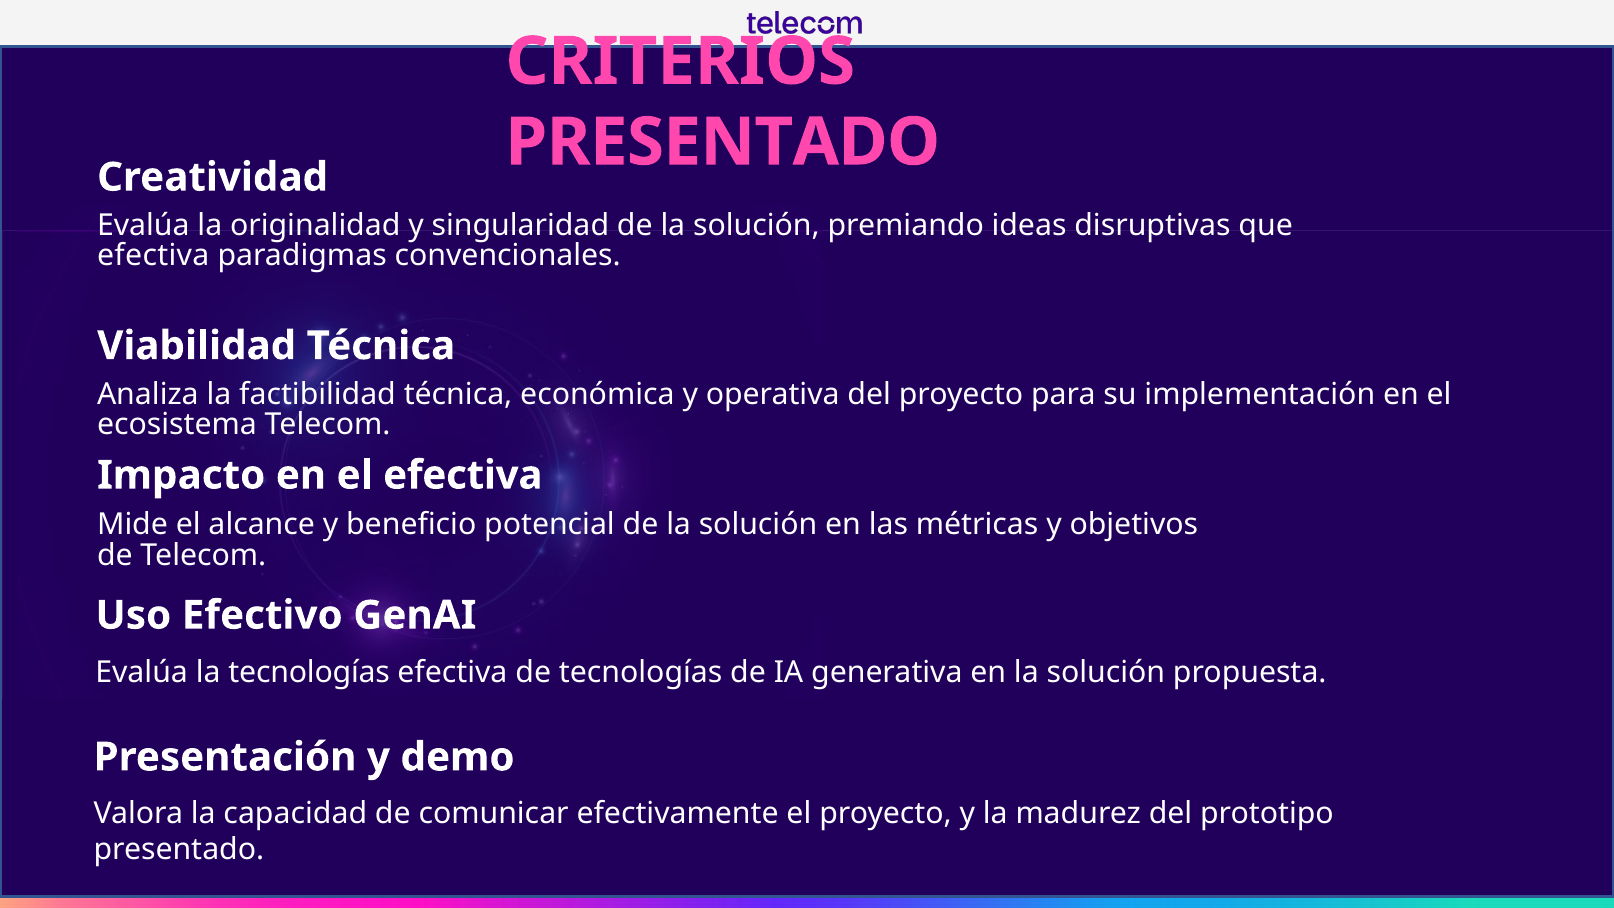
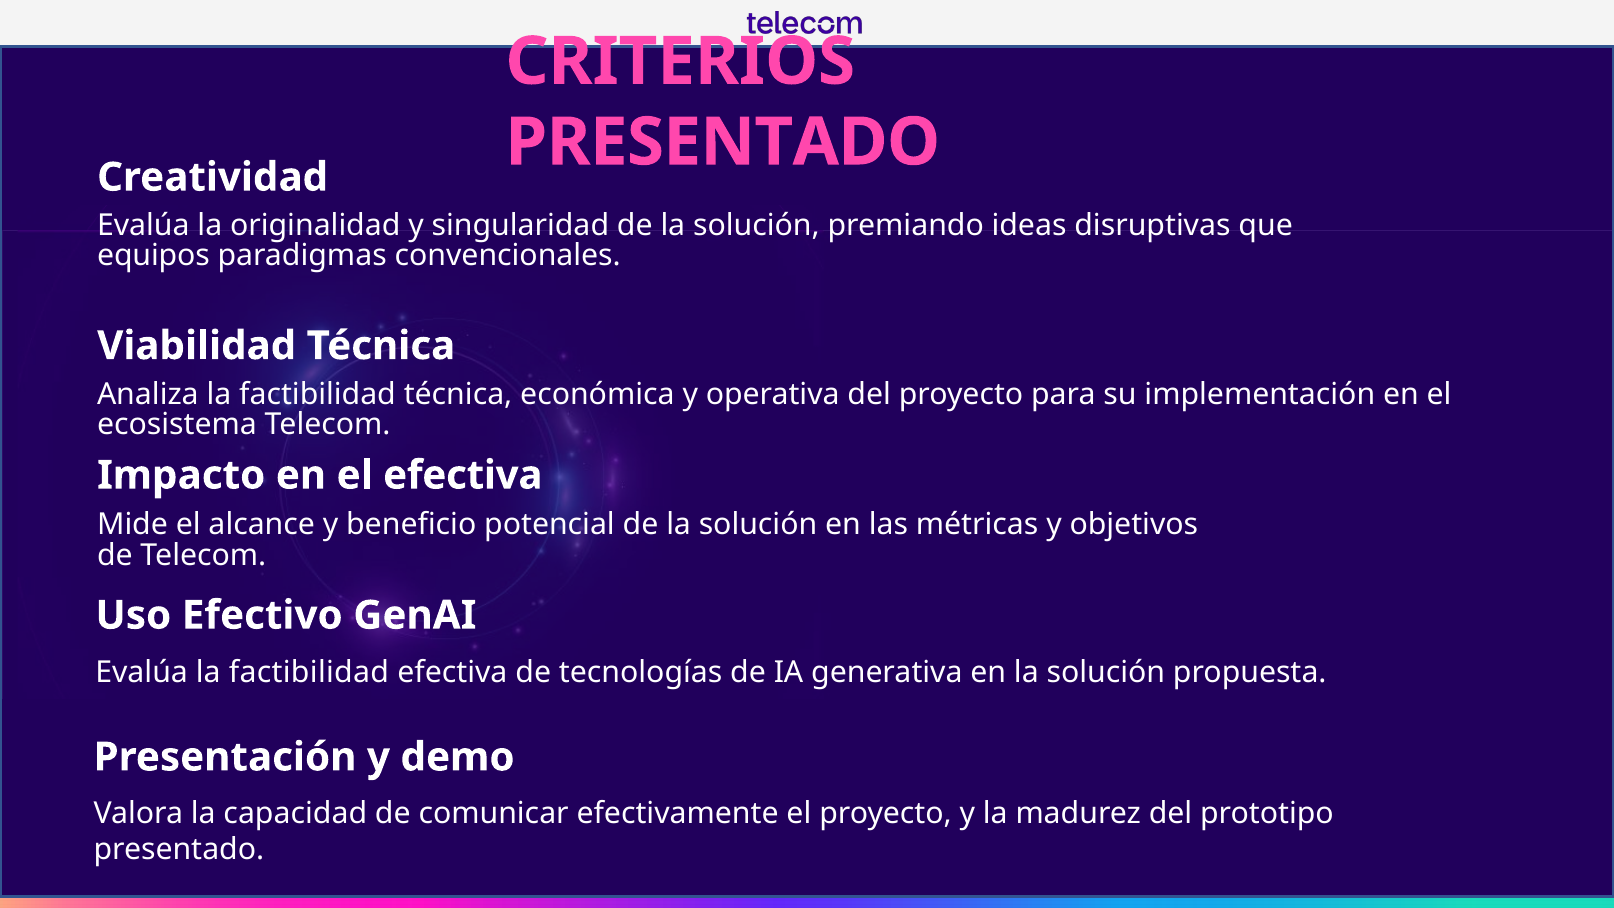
efectiva: efectiva -> equipos (153, 256)
Evalúa la tecnologías: tecnologías -> factibilidad (309, 672)
